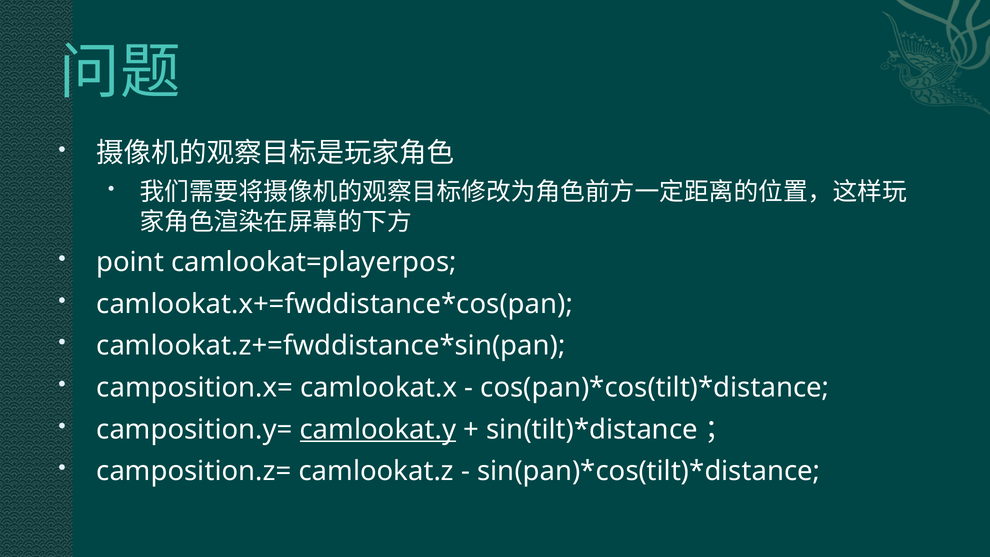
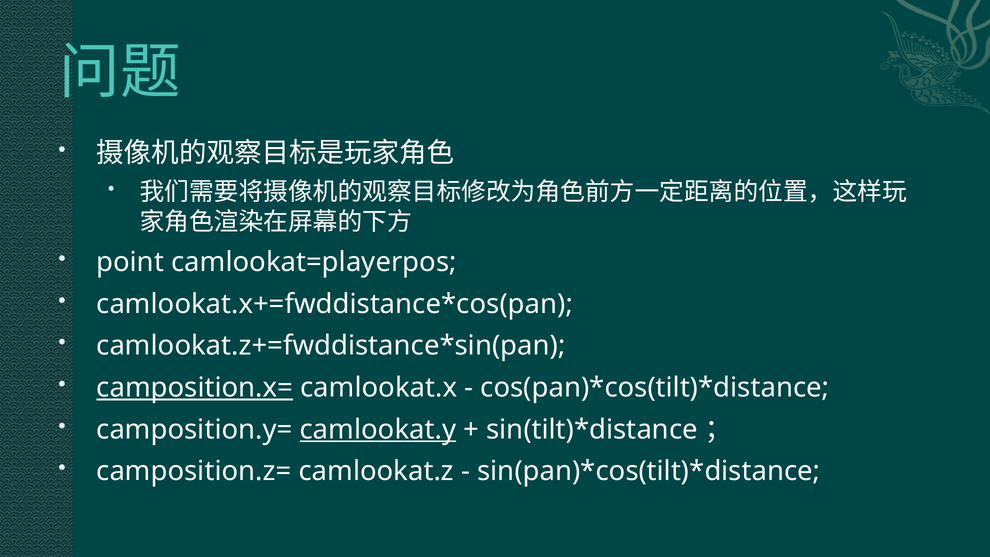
camposition.x= underline: none -> present (195, 388)
